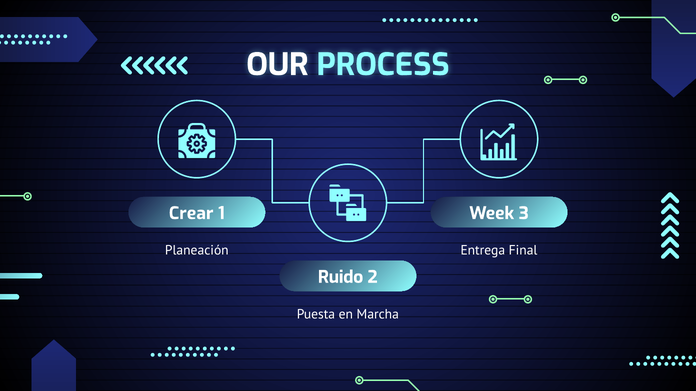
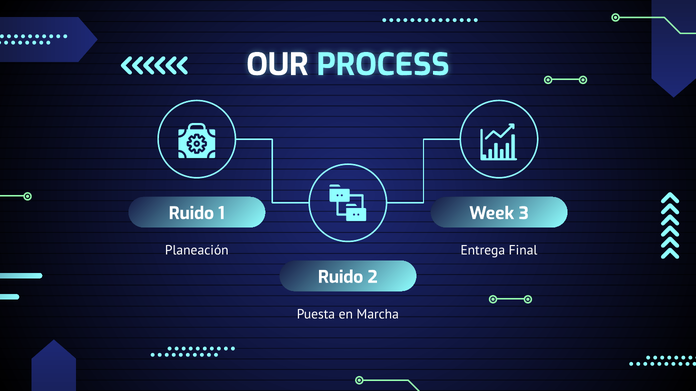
Crear: Crear -> Ruido (191, 214)
